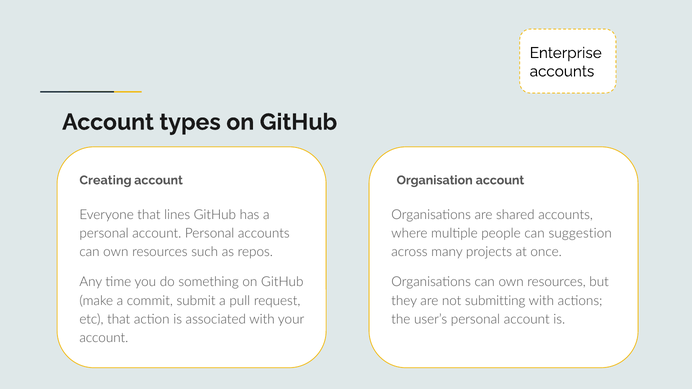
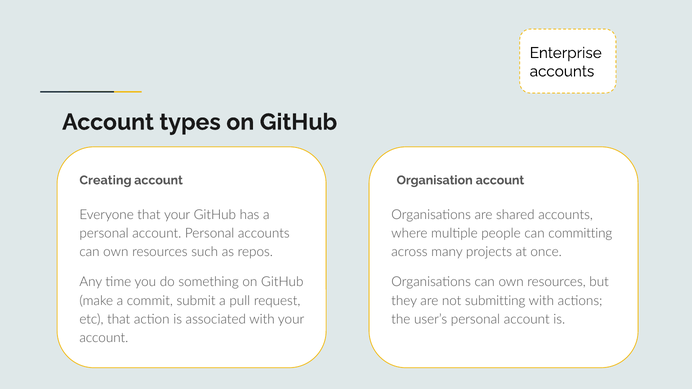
that lines: lines -> your (177, 215)
suggestion: suggestion -> committing (580, 234)
